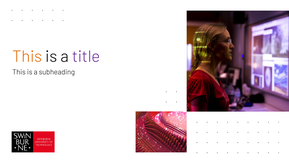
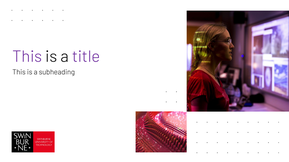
This colour: orange -> purple (27, 57)
